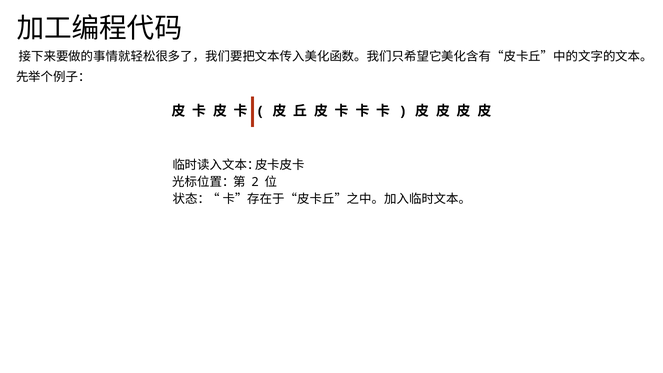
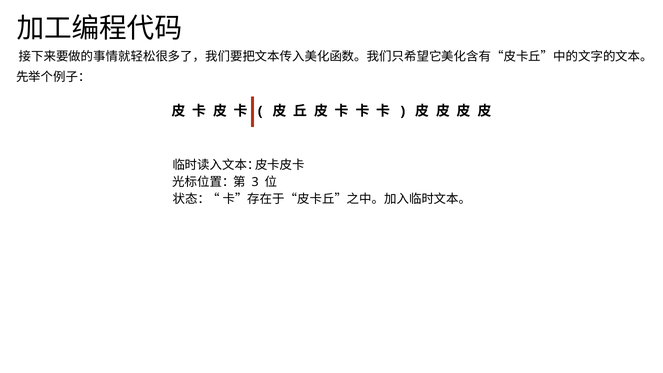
2: 2 -> 3 (255, 182)
